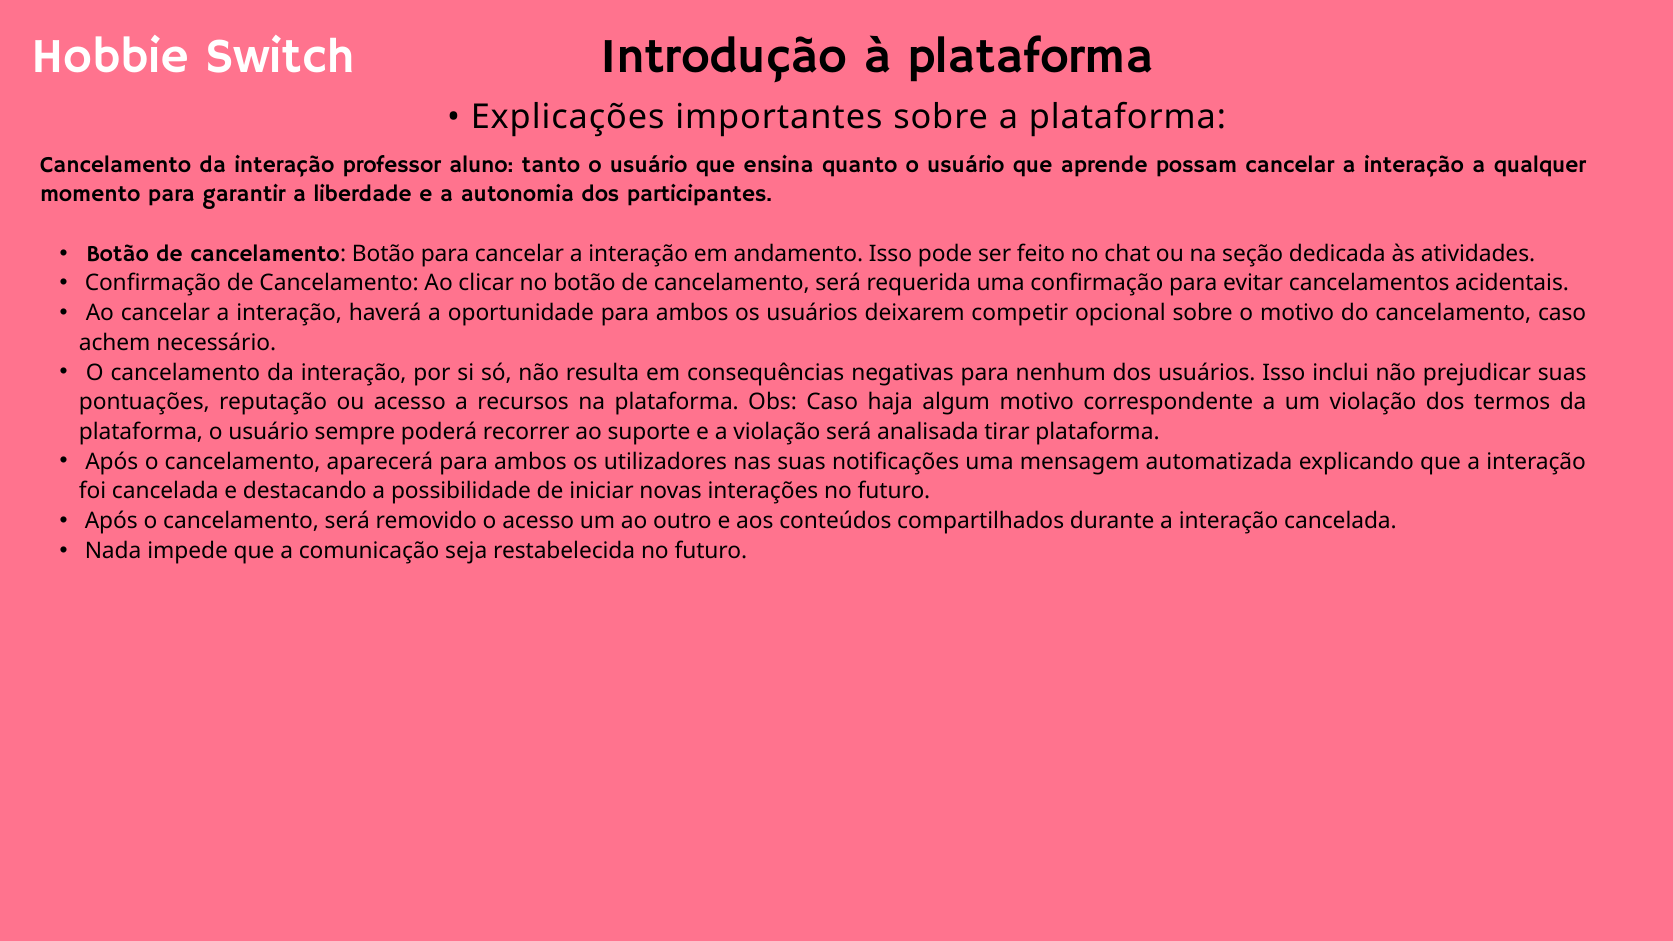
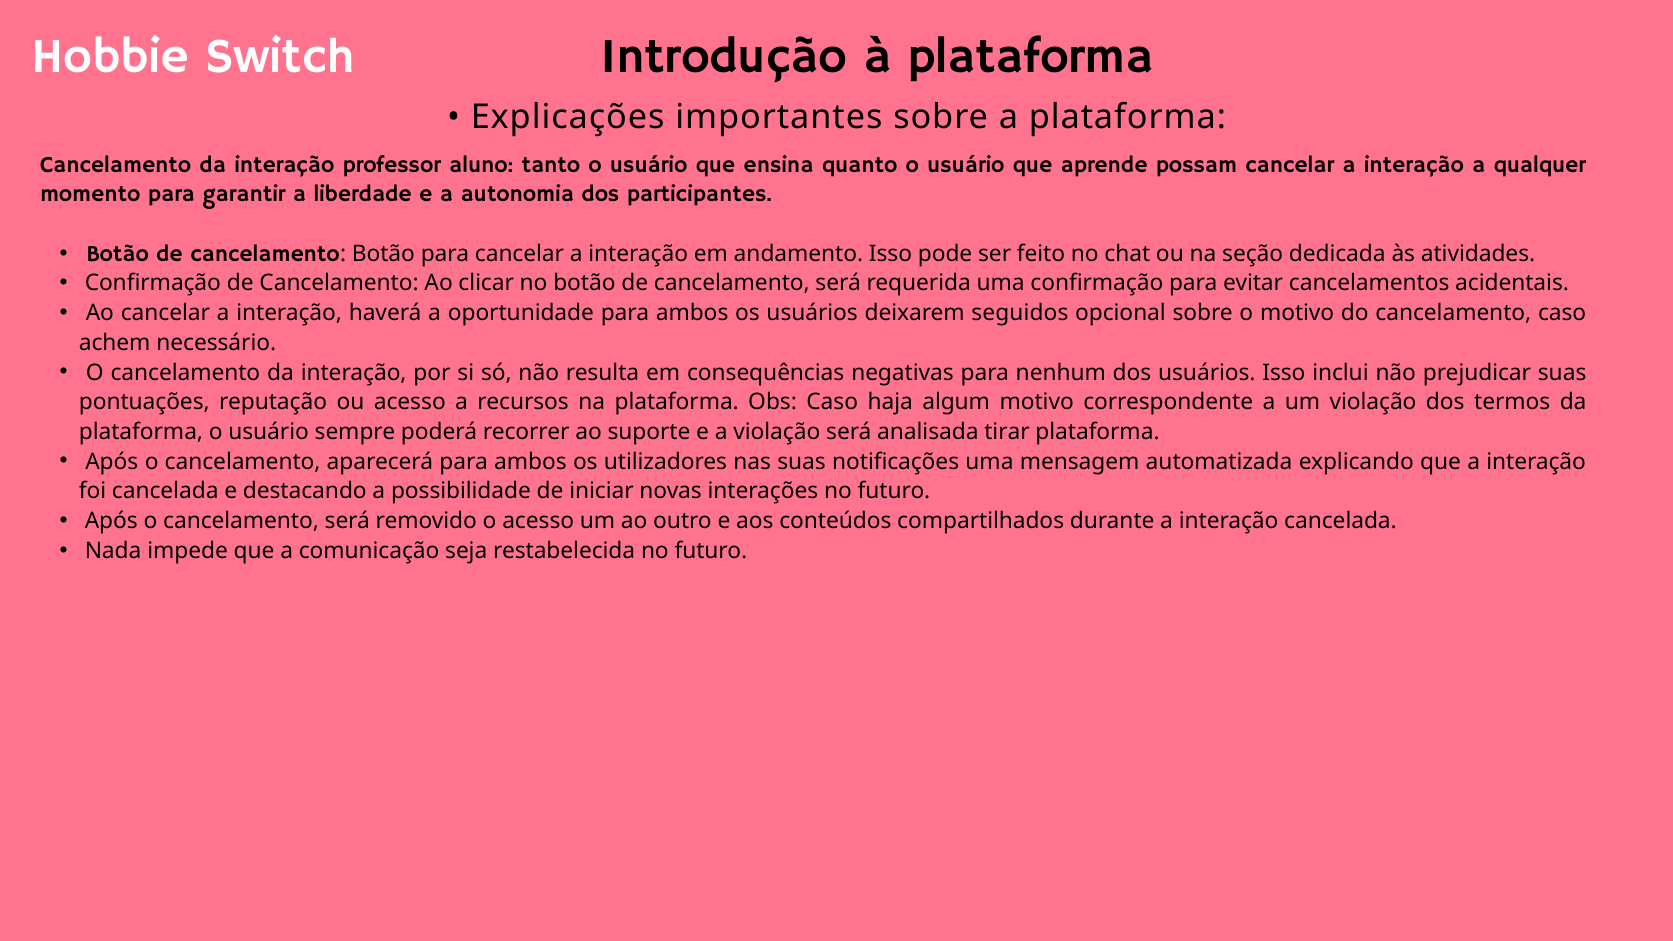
competir: competir -> seguidos (1020, 313)
